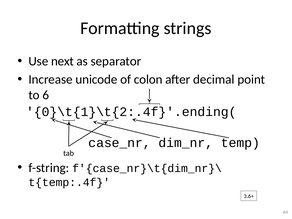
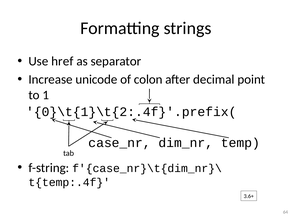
next: next -> href (62, 61)
6: 6 -> 1 (46, 95)
0}\t{1}\t{2:.4f}'.ending(: 0}\t{1}\t{2:.4f}'.ending( -> 0}\t{1}\t{2:.4f}'.prefix( (131, 112)
